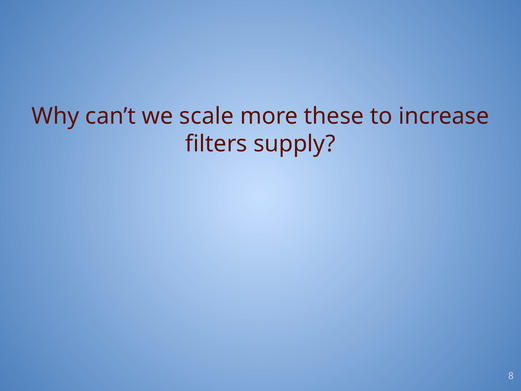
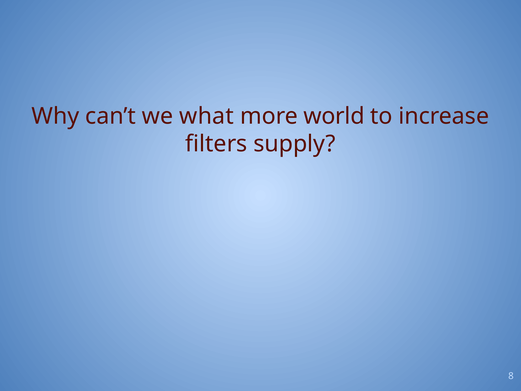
scale: scale -> what (207, 116)
these: these -> world (334, 116)
